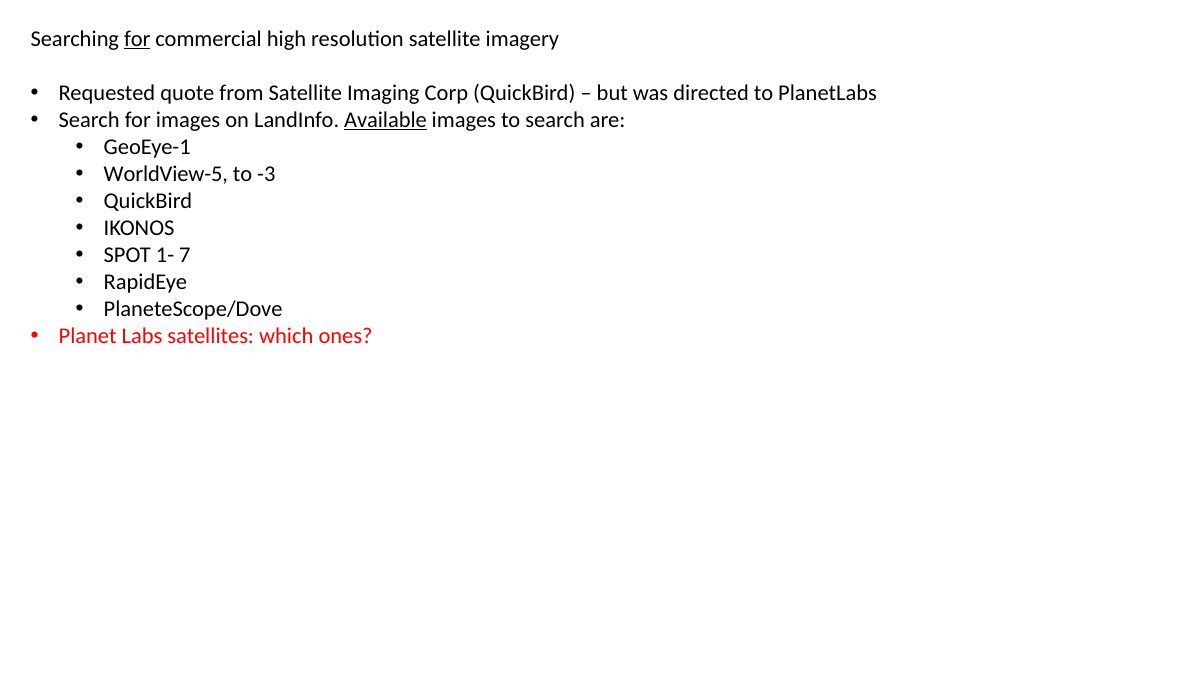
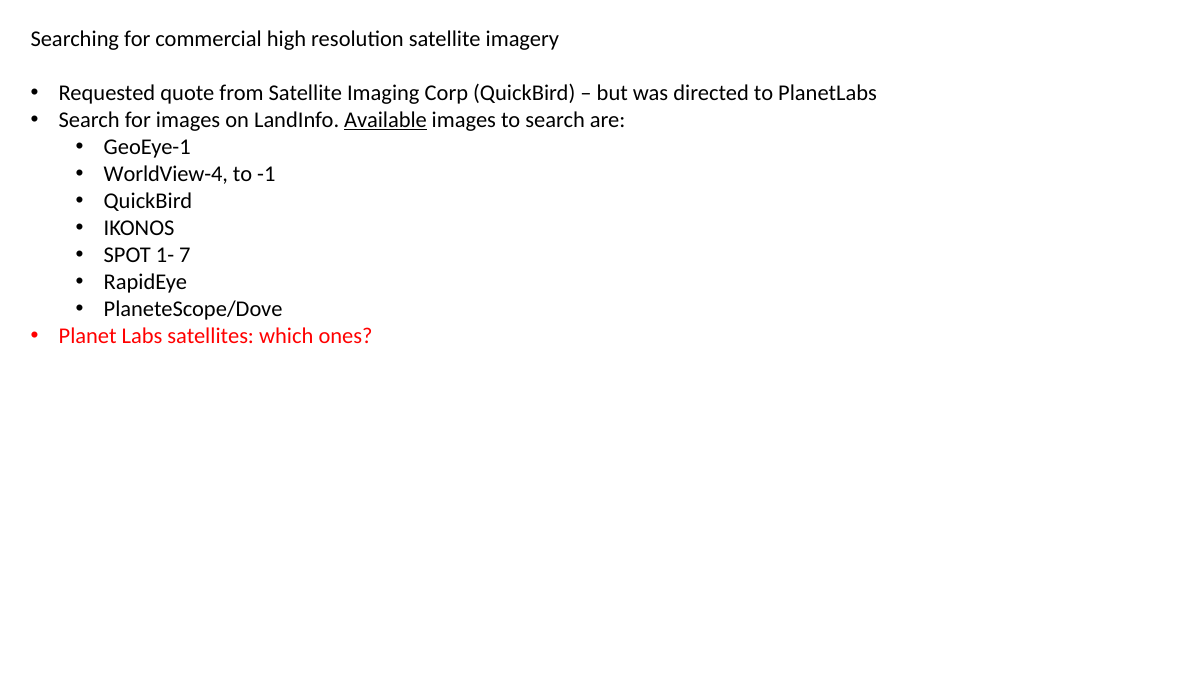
for underline: present -> none (137, 39)
WorldView-5: WorldView-5 -> WorldView-4 (166, 174)
-3: -3 -> -1 (266, 174)
